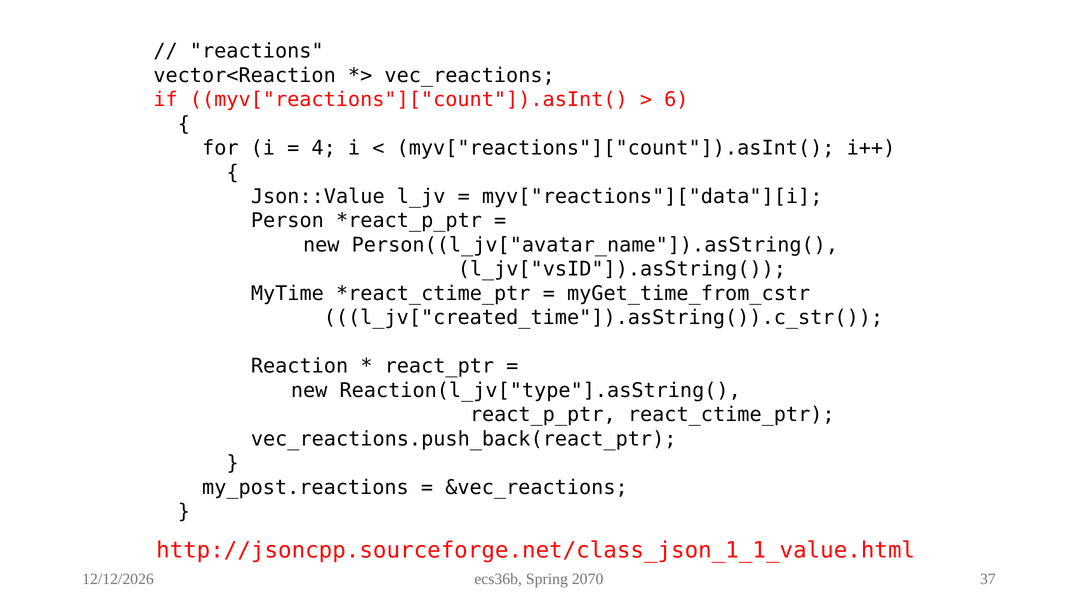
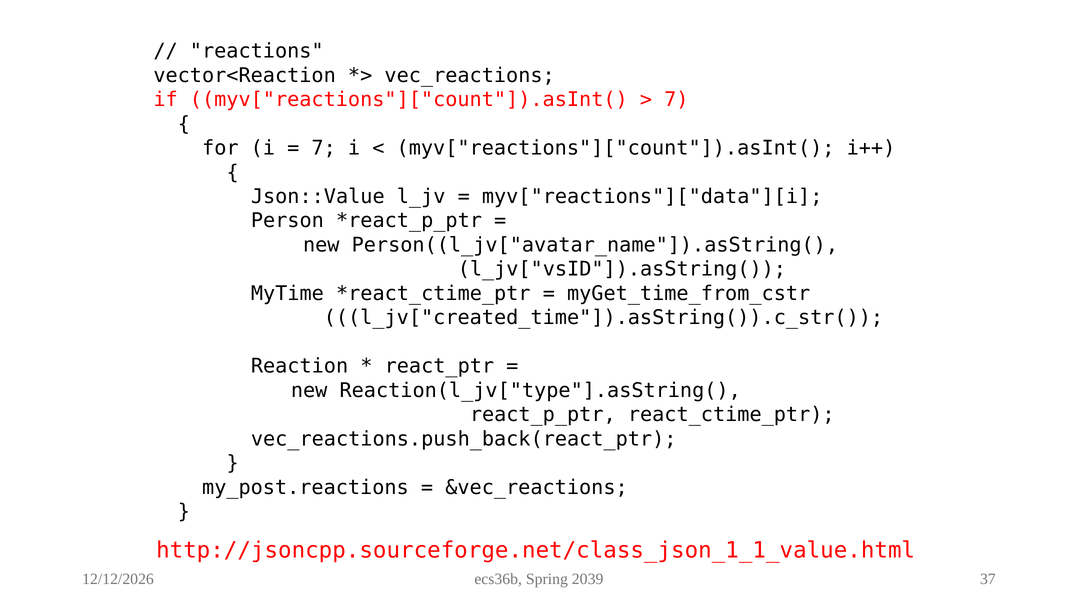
6: 6 -> 7 (676, 100)
4: 4 -> 7 (324, 148)
2070: 2070 -> 2039 (588, 579)
